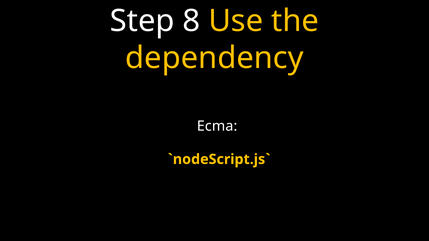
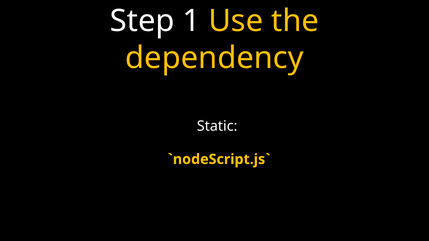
8: 8 -> 1 (191, 21)
Ecma: Ecma -> Static (217, 126)
